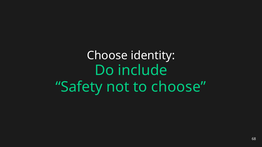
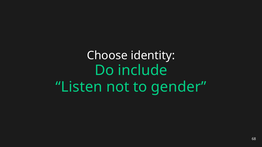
Safety: Safety -> Listen (79, 87)
to choose: choose -> gender (179, 87)
